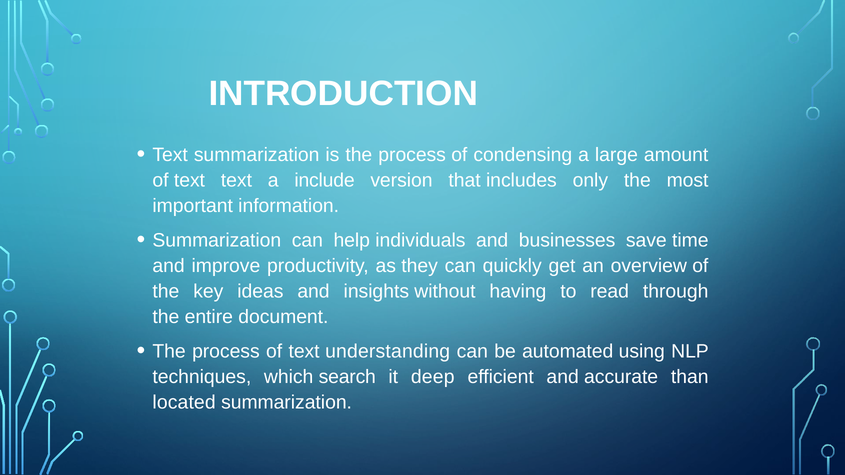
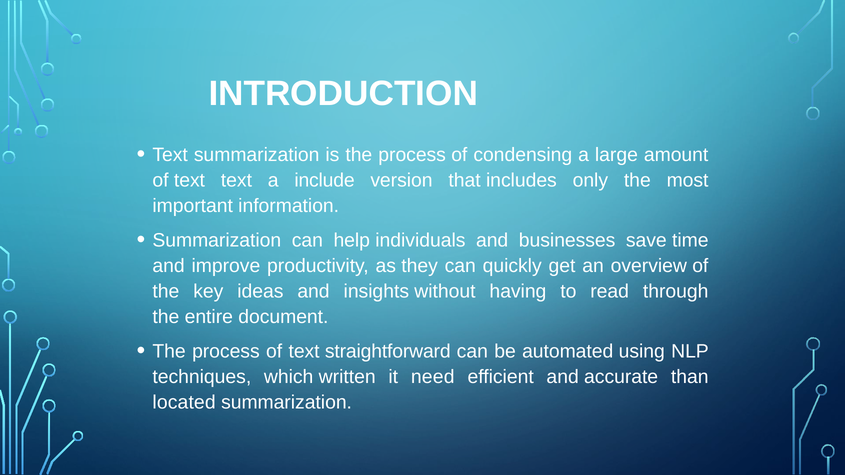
understanding: understanding -> straightforward (388, 351)
search: search -> written (347, 377)
deep: deep -> need (433, 377)
